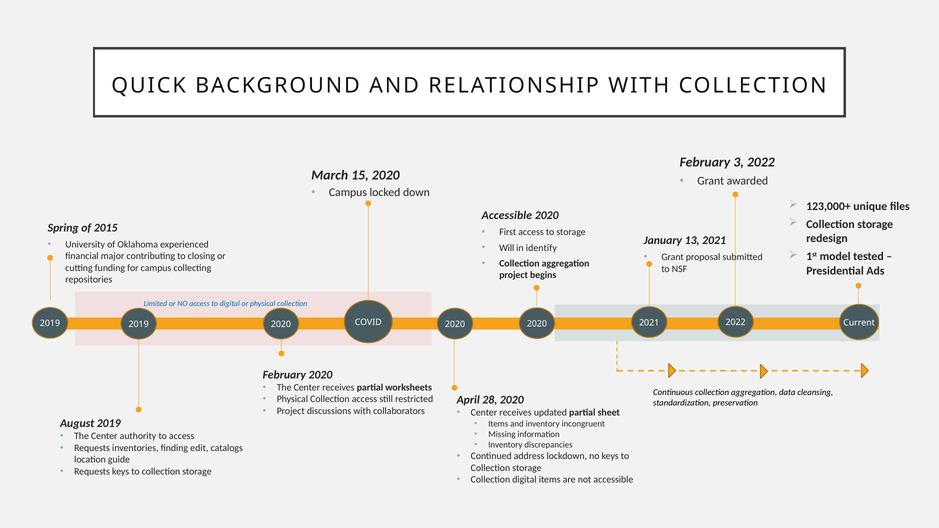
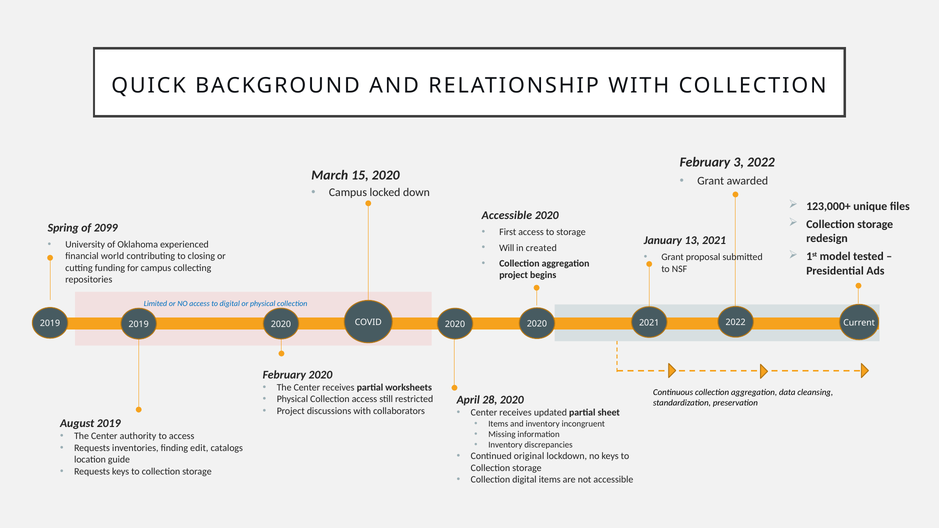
2015: 2015 -> 2099 (106, 228)
identify: identify -> created (541, 248)
major: major -> world (113, 256)
address: address -> original (529, 456)
